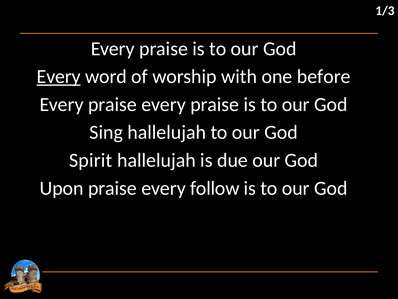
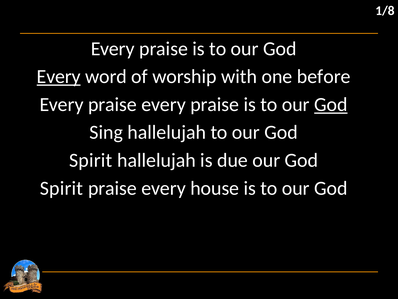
1/3: 1/3 -> 1/8 (385, 11)
God underline: none -> present (331, 104)
Upon: Upon -> Spirit (61, 188)
follow: follow -> house (215, 188)
